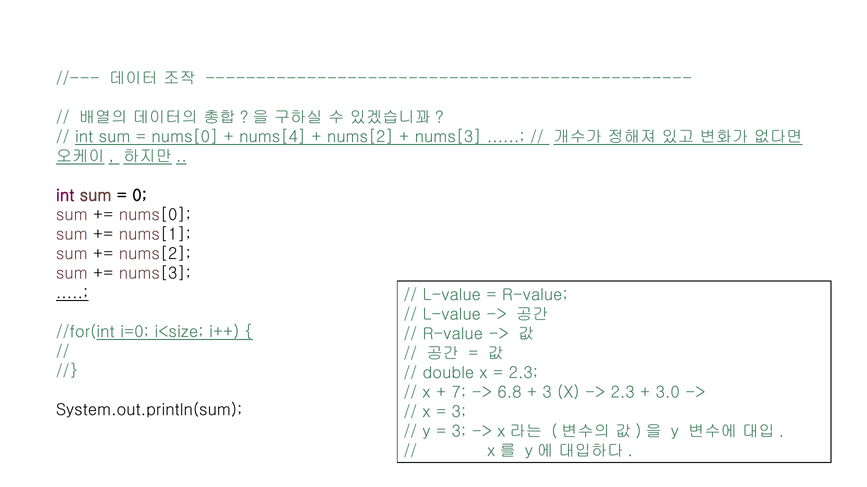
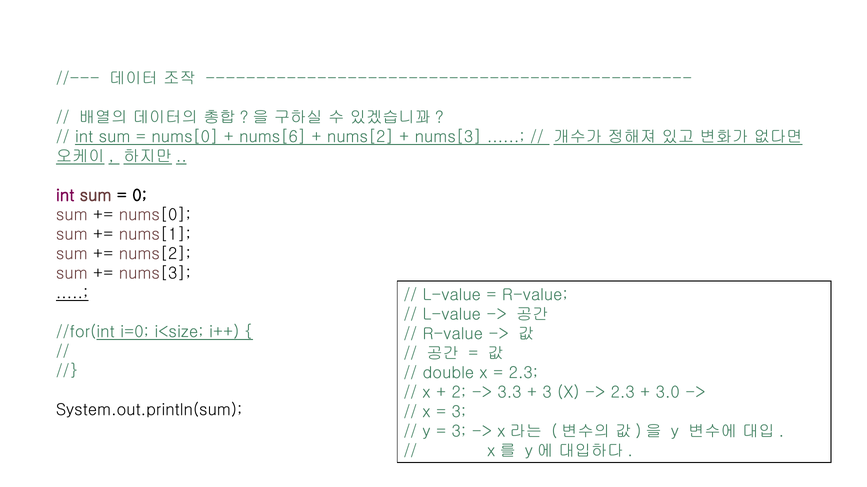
nums[4: nums[4 -> nums[6 (273, 137)
7: 7 -> 2 (459, 393)
6.8: 6.8 -> 3.3 (509, 393)
